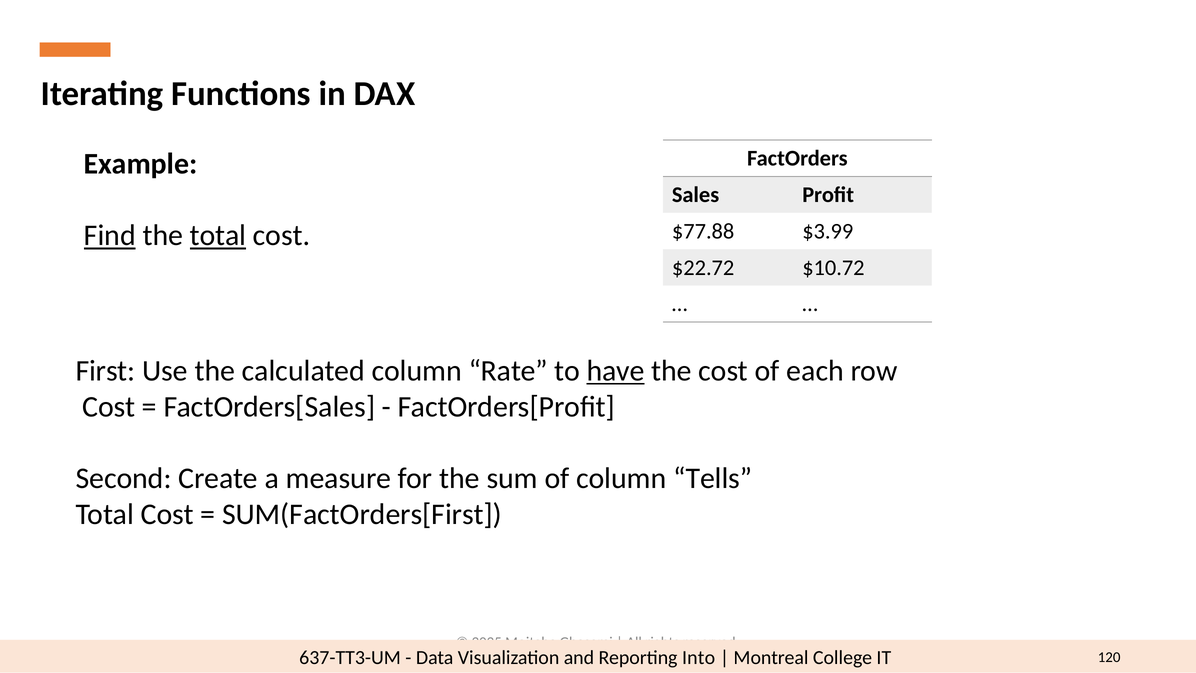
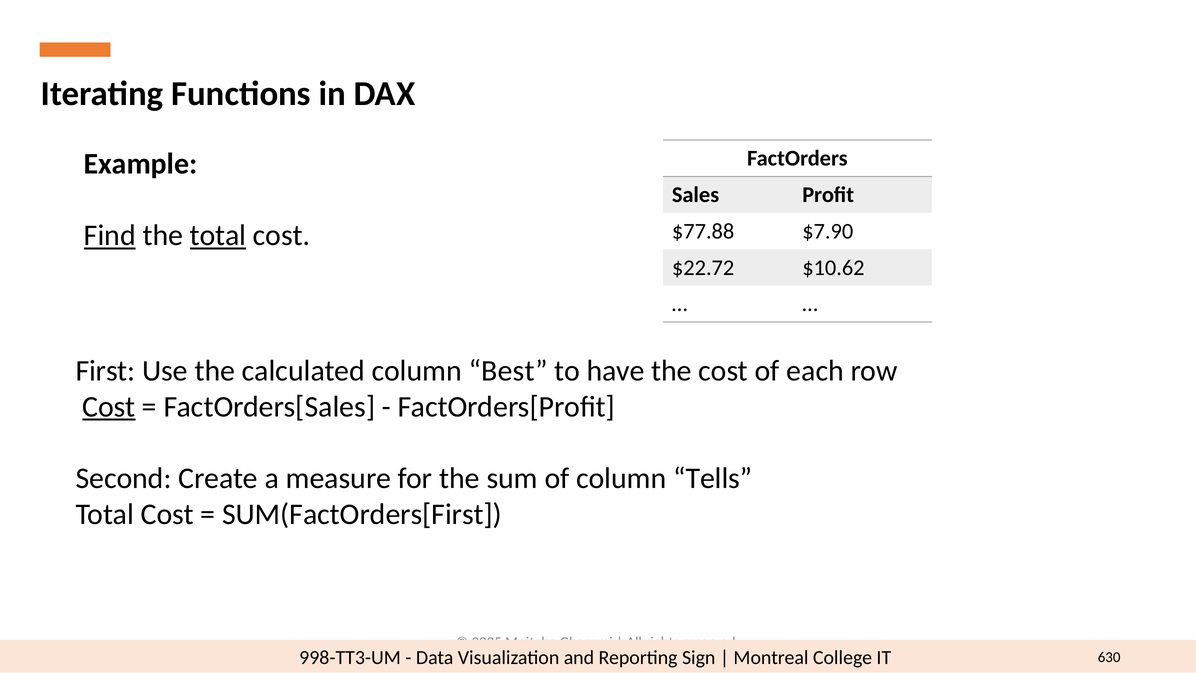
$3.99: $3.99 -> $7.90 (828, 231)
$10.72: $10.72 -> $10.62 (833, 268)
Rate: Rate -> Best (508, 371)
have underline: present -> none (616, 371)
Cost underline: none -> present (109, 407)
637-TT3-UM: 637-TT3-UM -> 998-TT3-UM (350, 657)
Into: Into -> Sign (699, 657)
120: 120 -> 630 (1109, 657)
